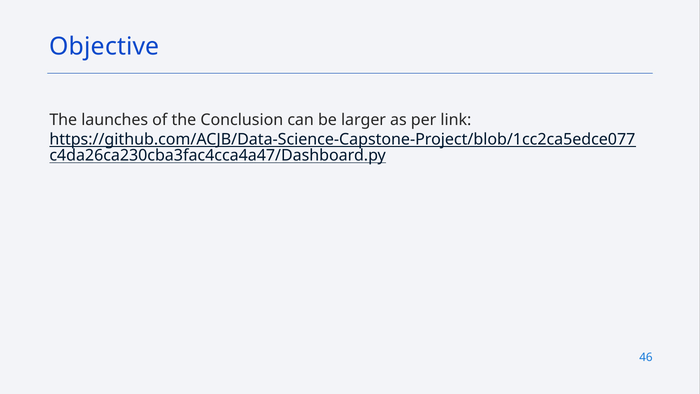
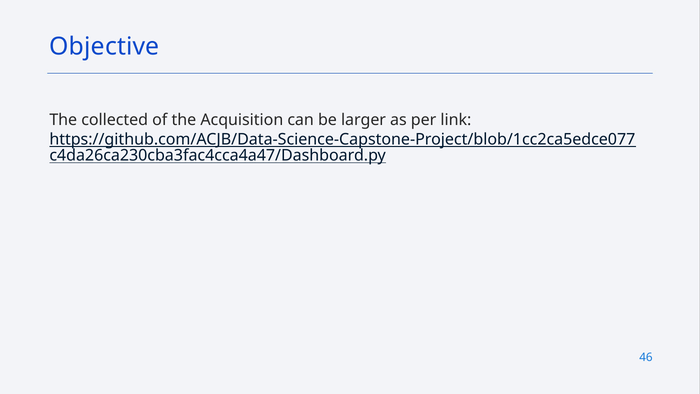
launches: launches -> collected (115, 120)
Conclusion: Conclusion -> Acquisition (242, 120)
